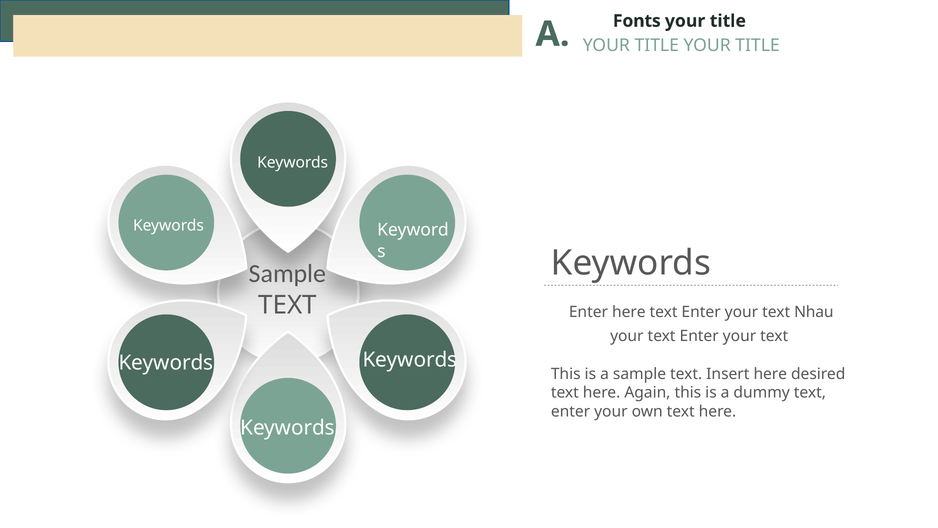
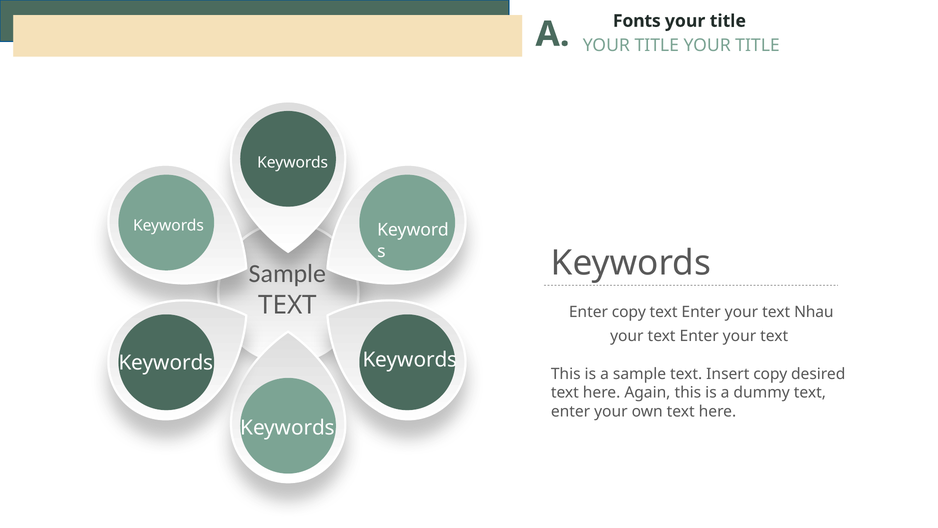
Enter here: here -> copy (629, 312)
Insert here: here -> copy (770, 374)
